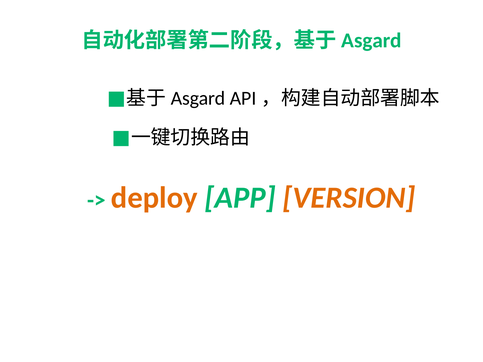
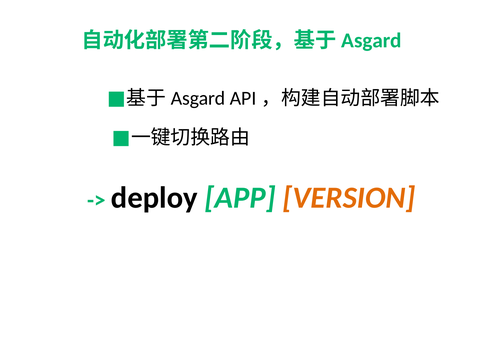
deploy colour: orange -> black (154, 198)
